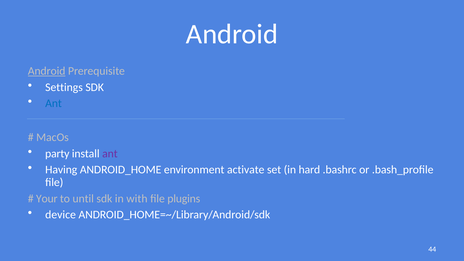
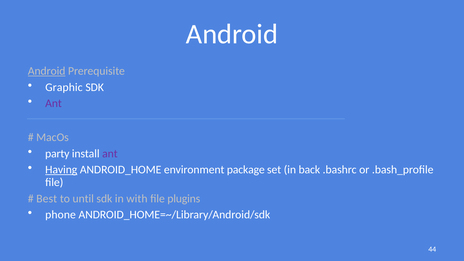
Settings: Settings -> Graphic (64, 87)
Ant colour: blue -> purple (54, 103)
Having underline: none -> present (61, 170)
activate: activate -> package (246, 170)
hard: hard -> back (309, 170)
Your: Your -> Best (47, 199)
device: device -> phone (61, 215)
